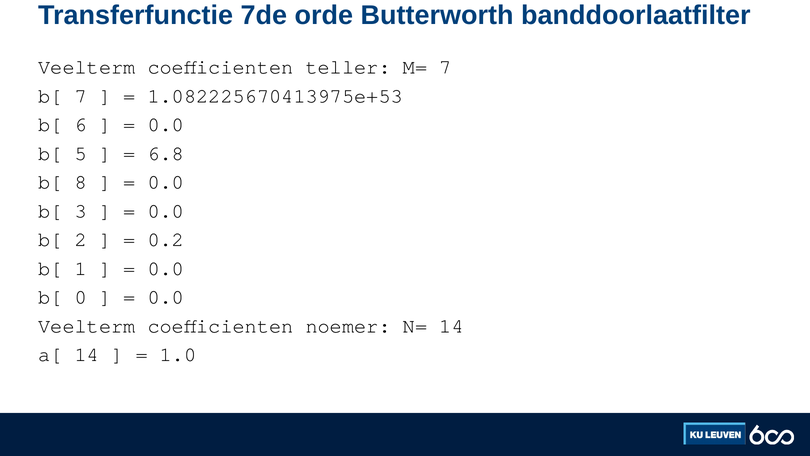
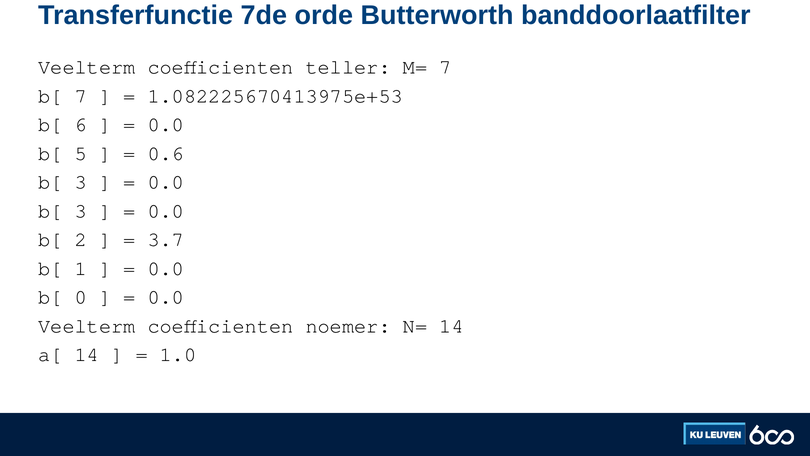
6.8: 6.8 -> 0.6 (166, 153)
8: 8 -> 3 (81, 182)
0.2: 0.2 -> 3.7 (166, 239)
